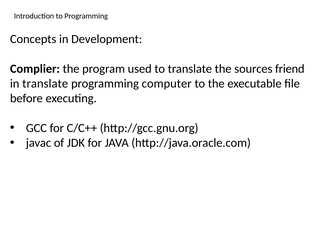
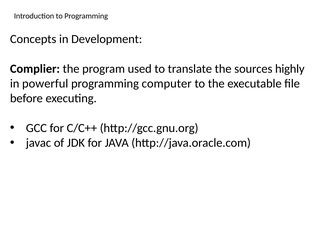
friend: friend -> highly (290, 69)
in translate: translate -> powerful (45, 84)
